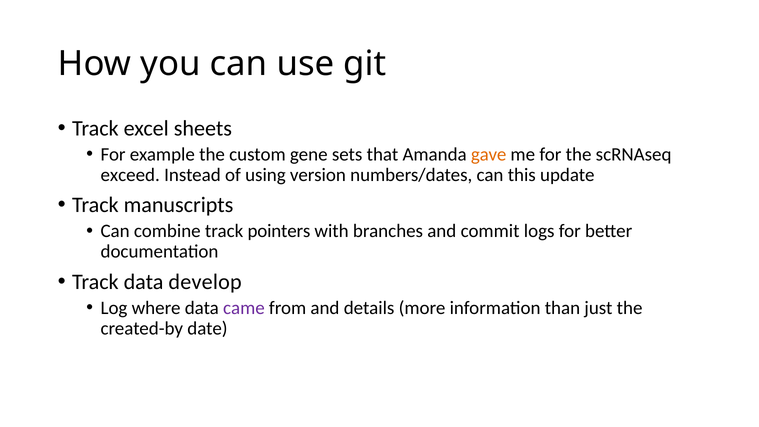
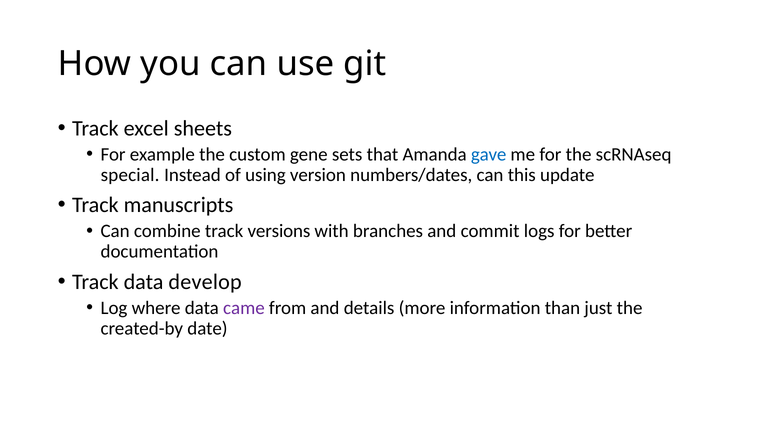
gave colour: orange -> blue (489, 154)
exceed: exceed -> special (130, 175)
pointers: pointers -> versions (279, 231)
